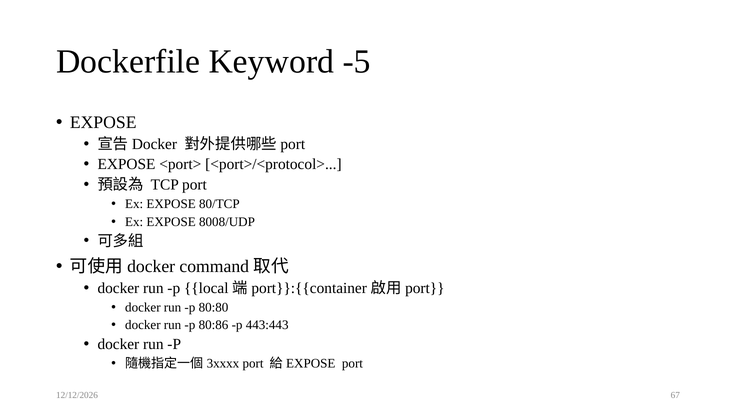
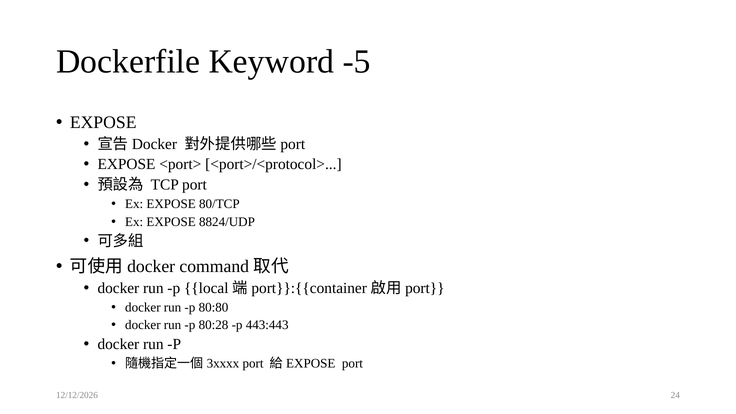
8008/UDP: 8008/UDP -> 8824/UDP (227, 222)
80:86: 80:86 -> 80:28 (213, 325)
67: 67 -> 24 (675, 395)
